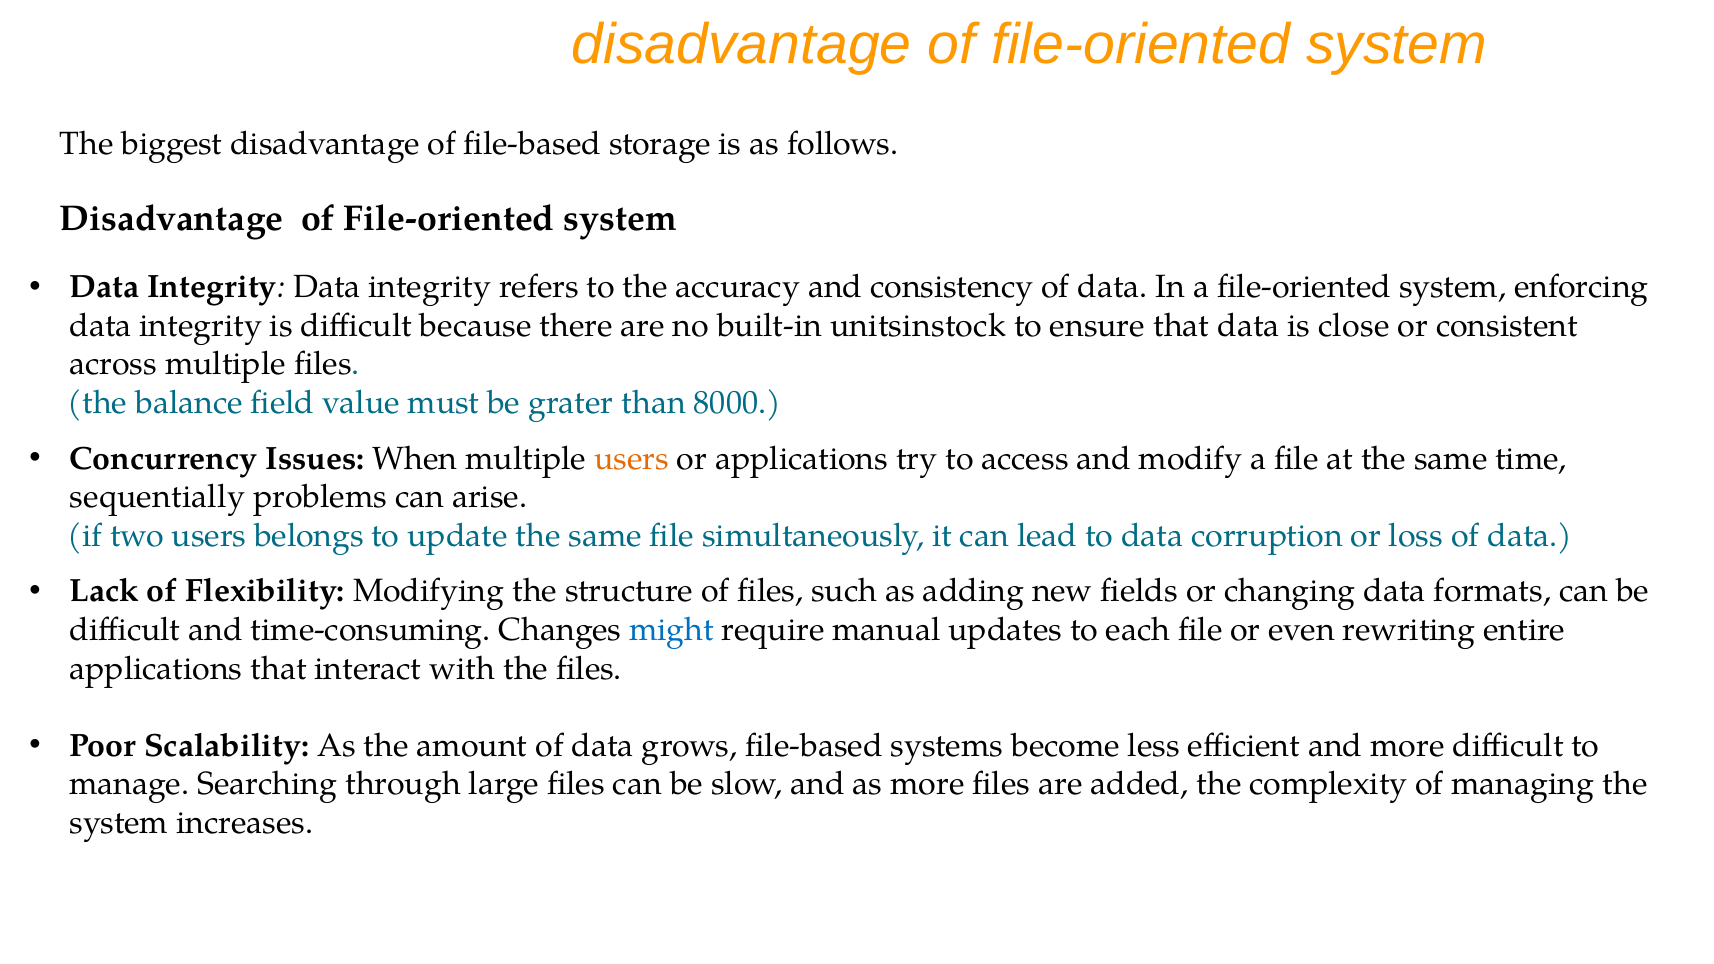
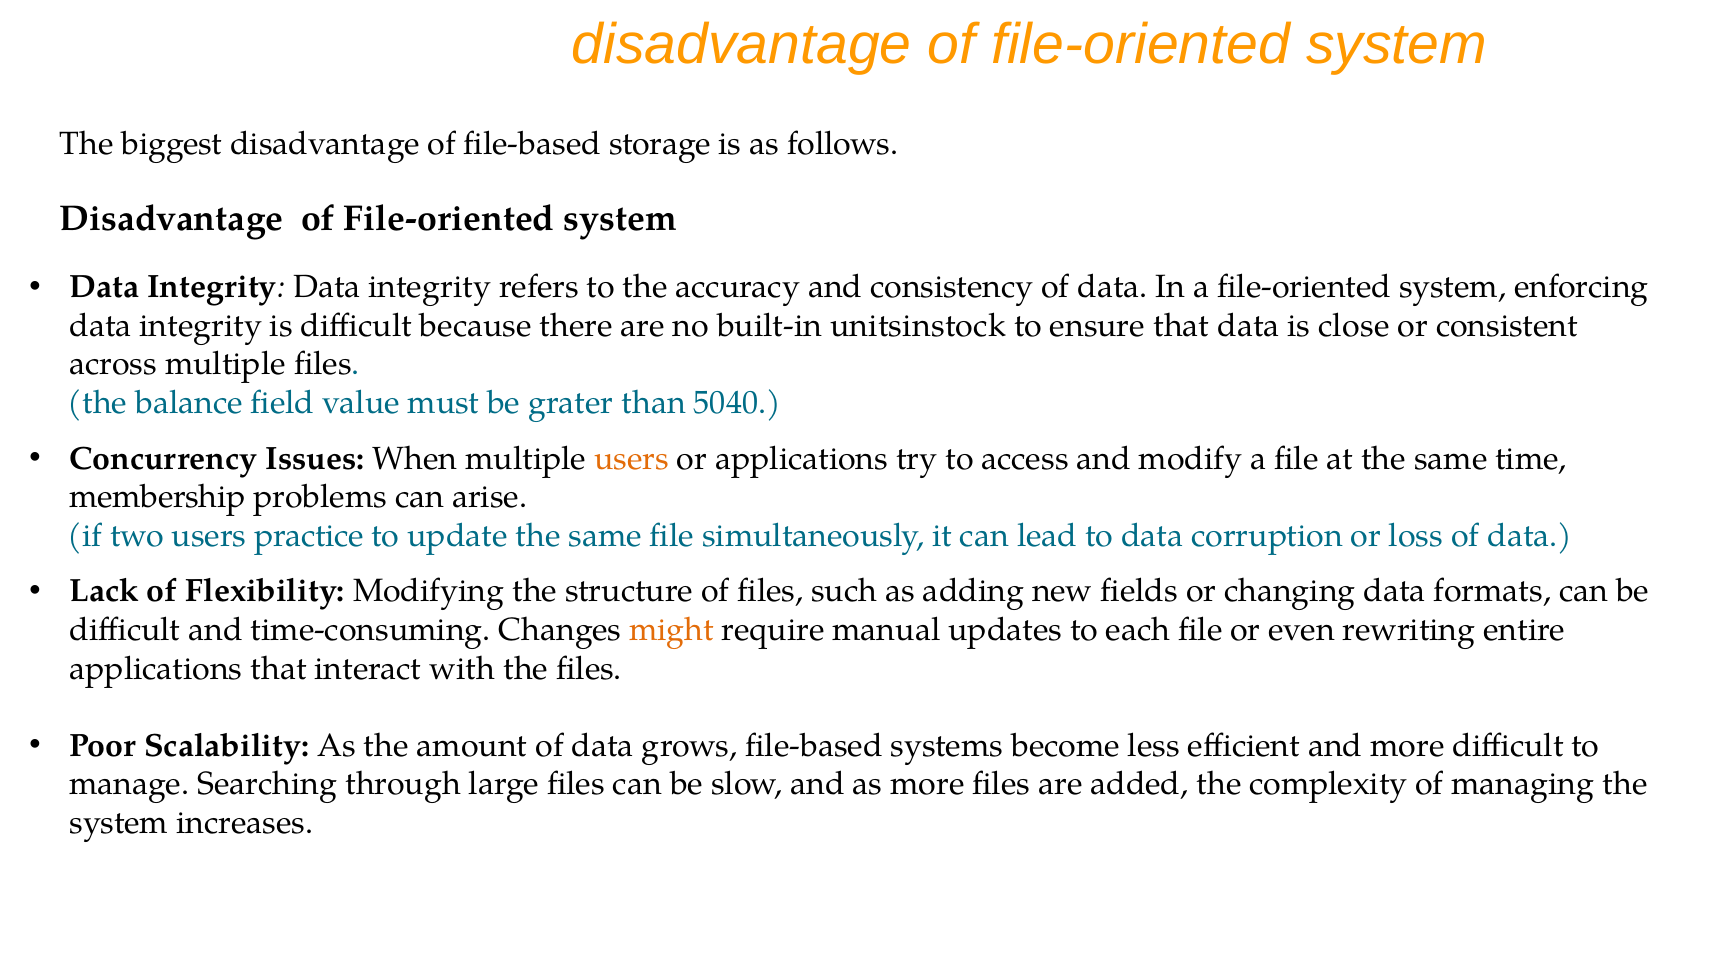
8000: 8000 -> 5040 (737, 403)
sequentially: sequentially -> membership (158, 497)
belongs: belongs -> practice (309, 536)
might colour: blue -> orange (672, 630)
